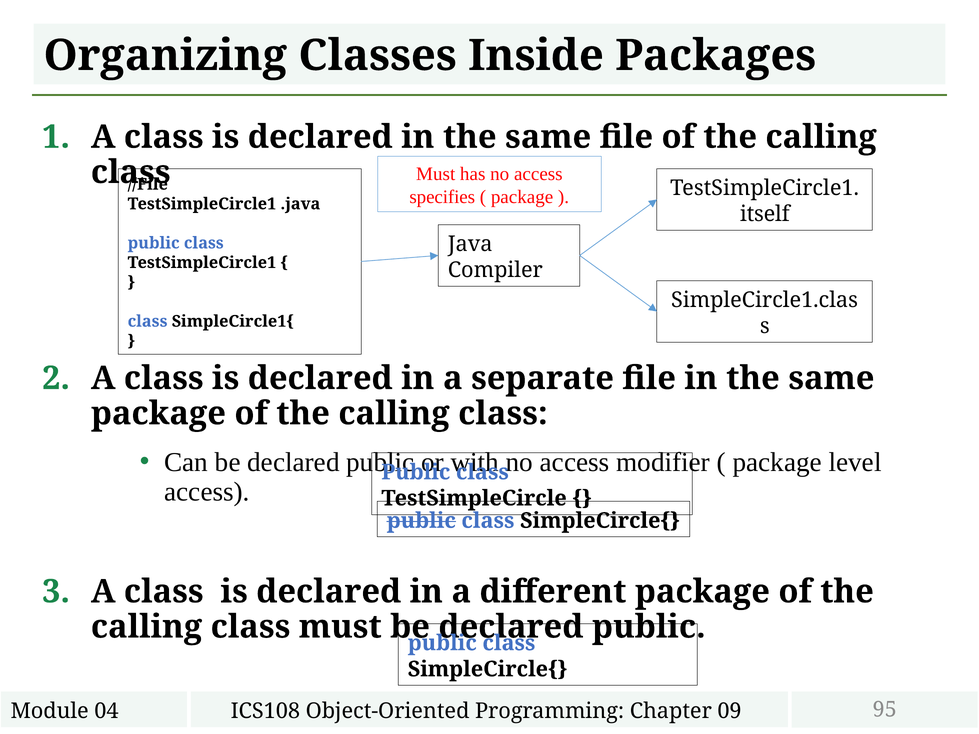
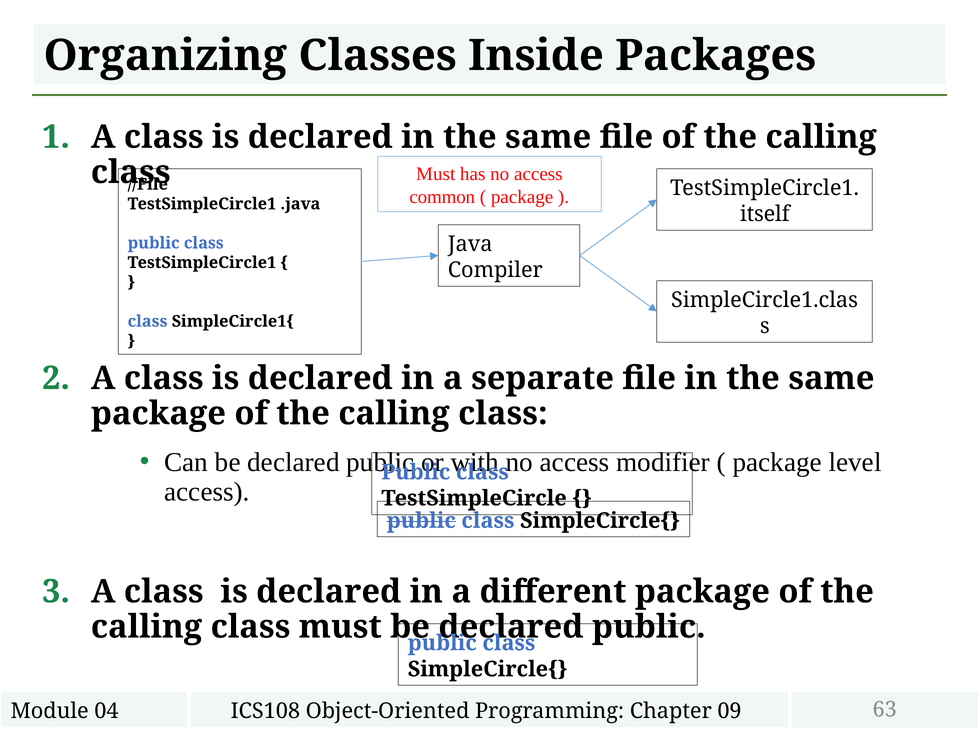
specifies: specifies -> common (442, 197)
95: 95 -> 63 (885, 710)
